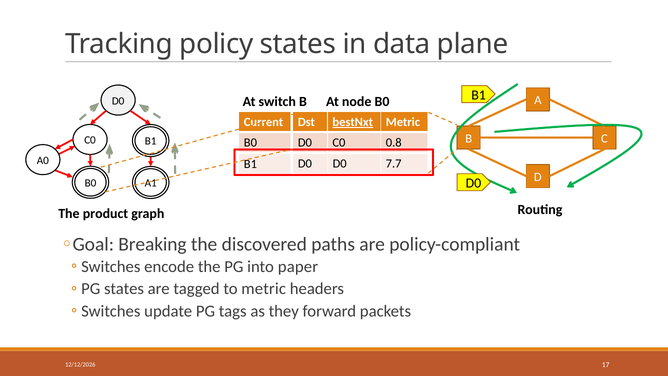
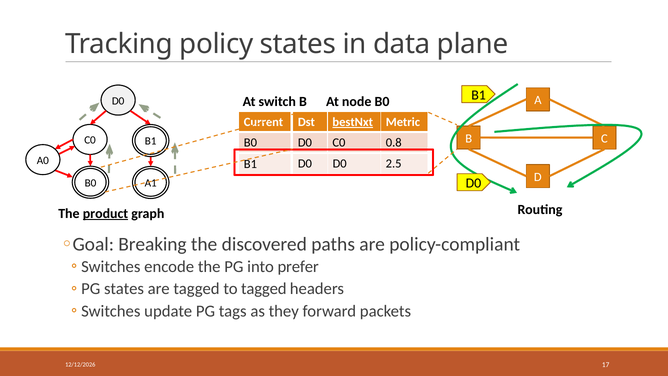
7.7: 7.7 -> 2.5 (394, 164)
product underline: none -> present (105, 213)
paper: paper -> prefer (298, 267)
to metric: metric -> tagged (264, 289)
